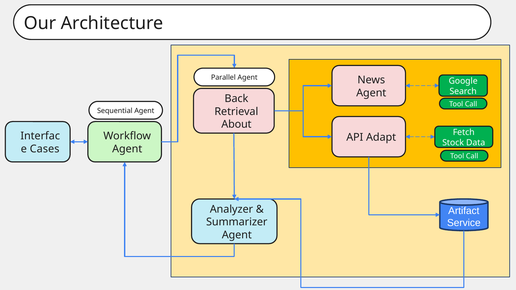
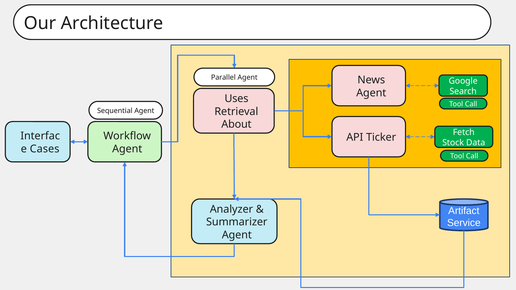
Back: Back -> Uses (236, 99)
Adapt: Adapt -> Ticker (381, 138)
